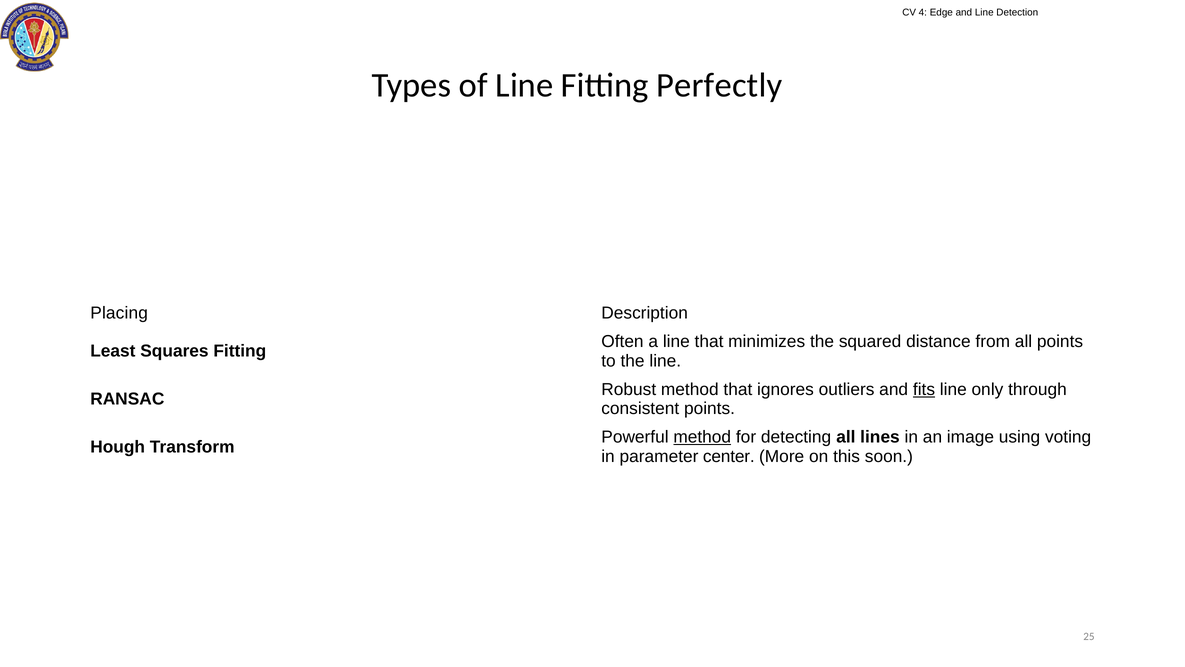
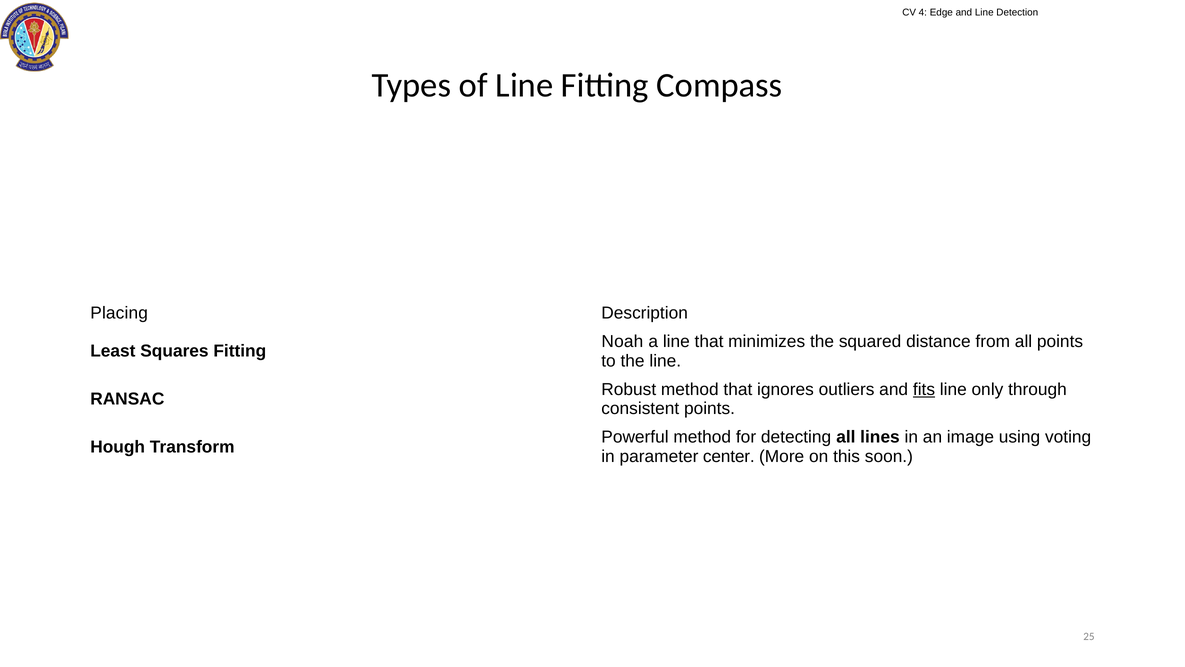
Perfectly: Perfectly -> Compass (719, 85)
Often: Often -> Noah (622, 341)
method underline: present -> none (702, 437)
